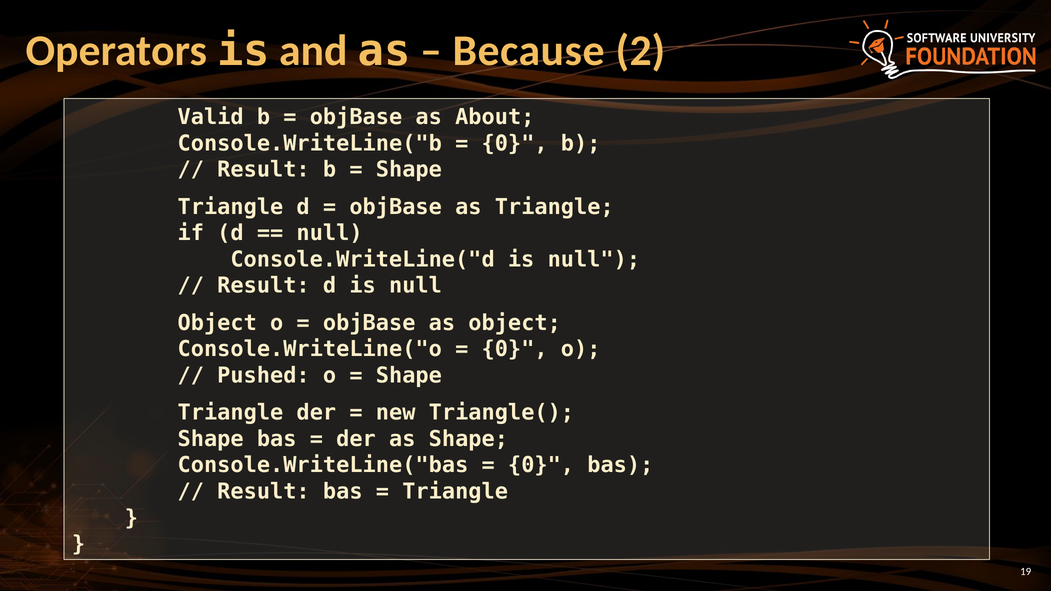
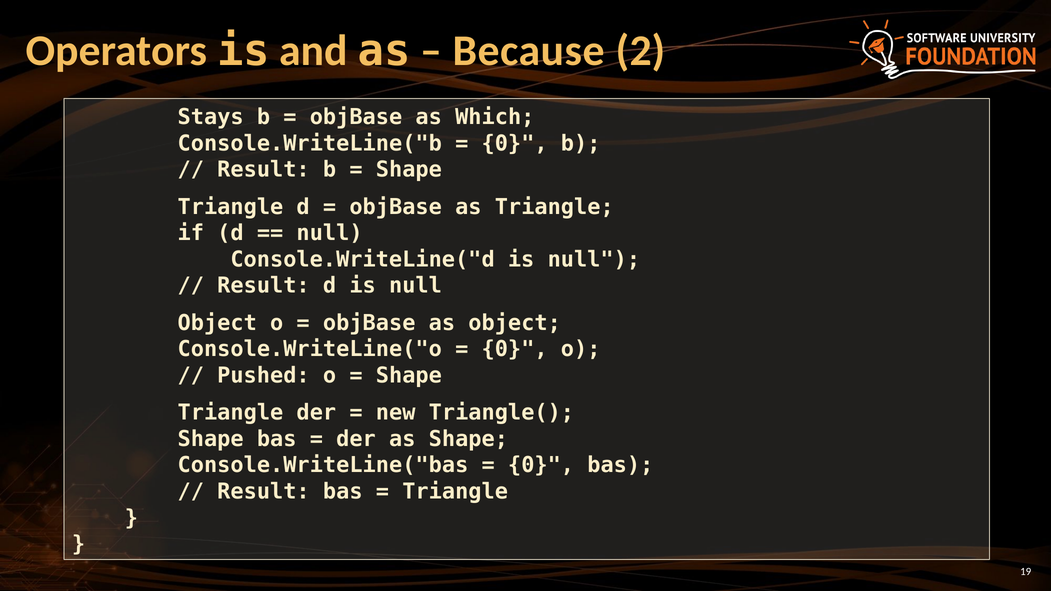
Valid: Valid -> Stays (211, 117)
About: About -> Which (495, 117)
